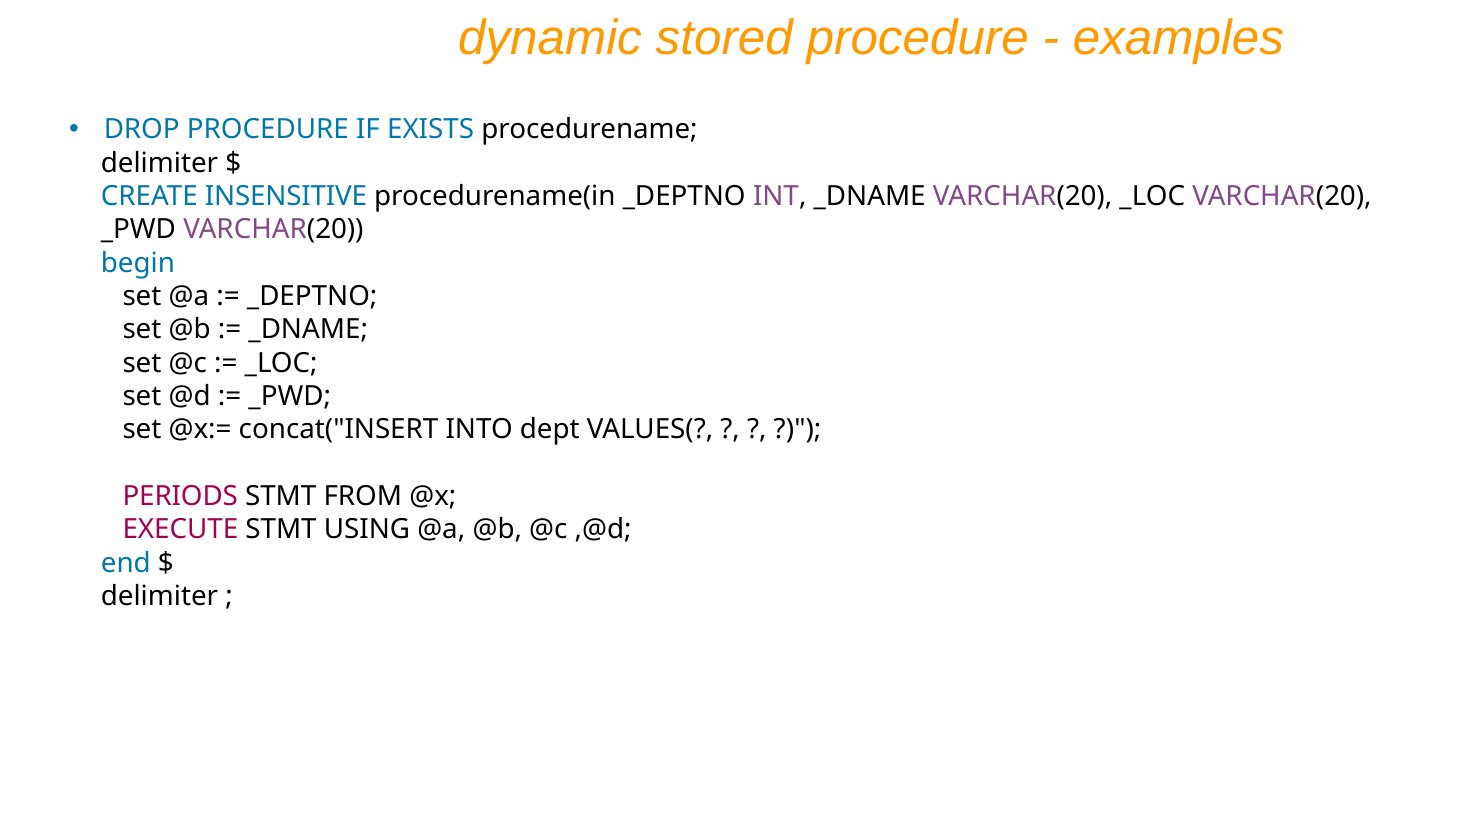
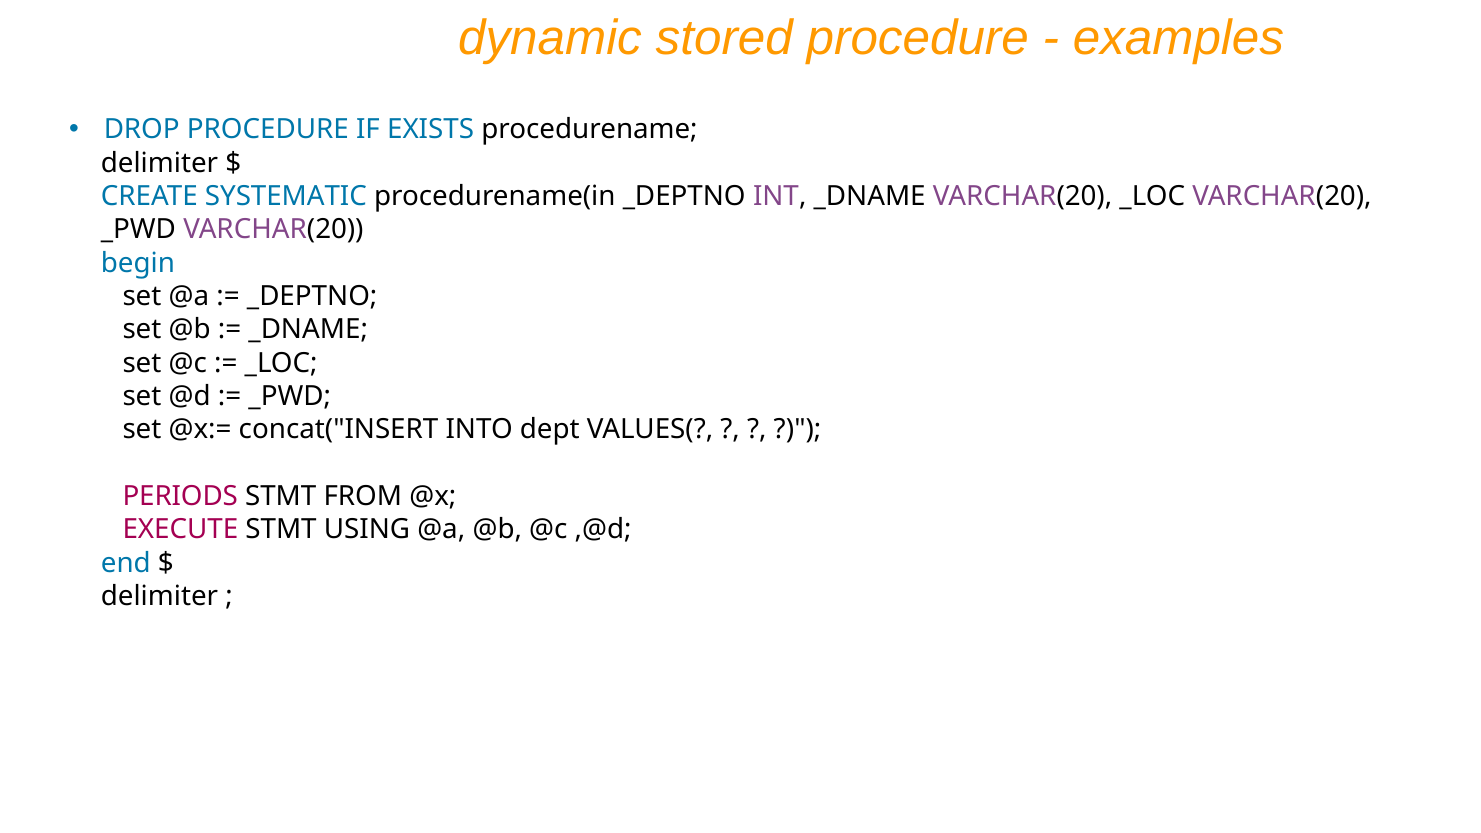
INSENSITIVE: INSENSITIVE -> SYSTEMATIC (286, 196)
